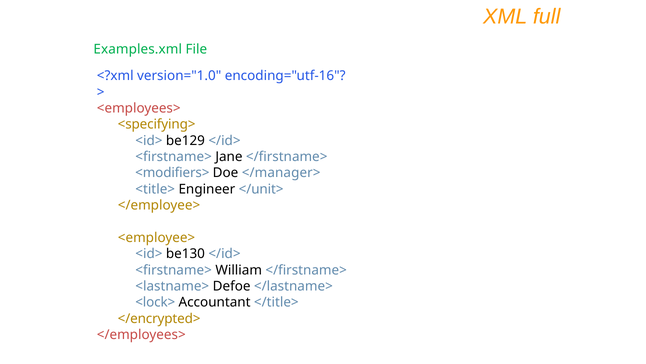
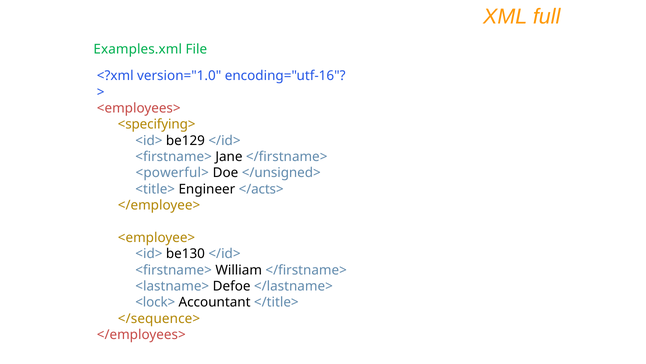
<modifiers>: <modifiers> -> <powerful> (172, 173)
</manager>: </manager> -> </unsigned> (281, 173)
</unit>: </unit> -> </acts> (261, 189)
</encrypted>: </encrypted> -> </sequence> (159, 318)
